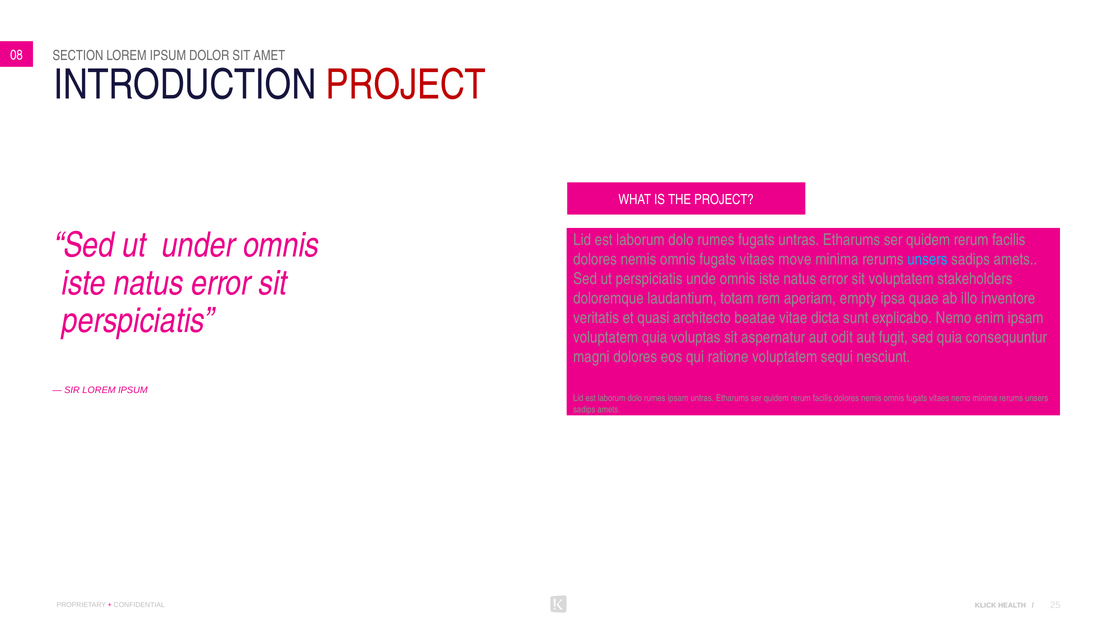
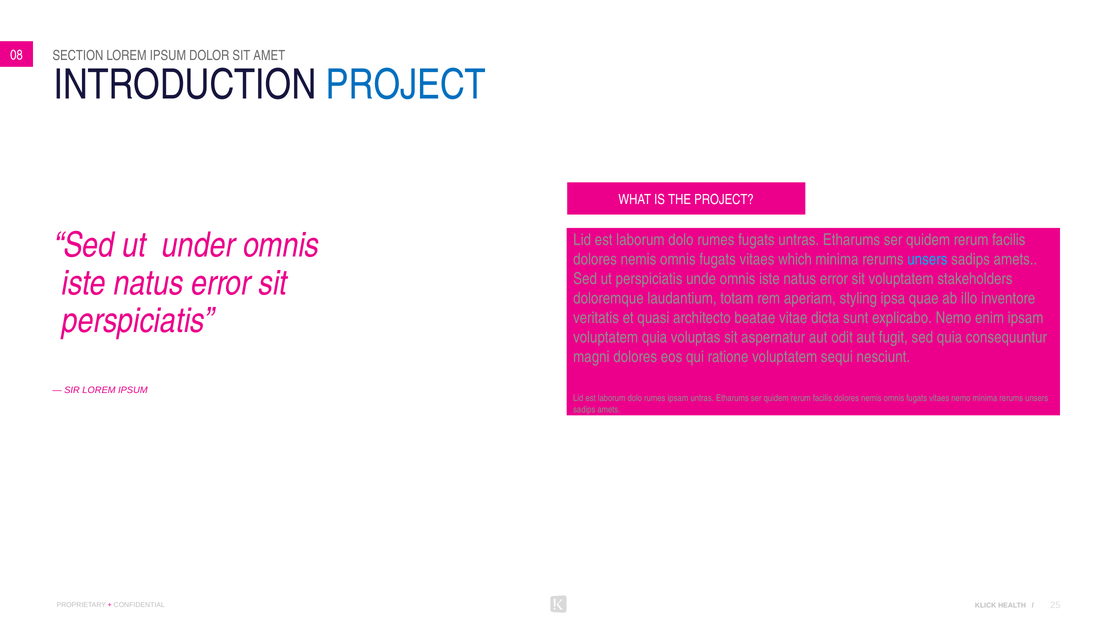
PROJECT colour: red -> blue (406, 85)
move: move -> which (795, 259)
empty: empty -> styling (858, 298)
